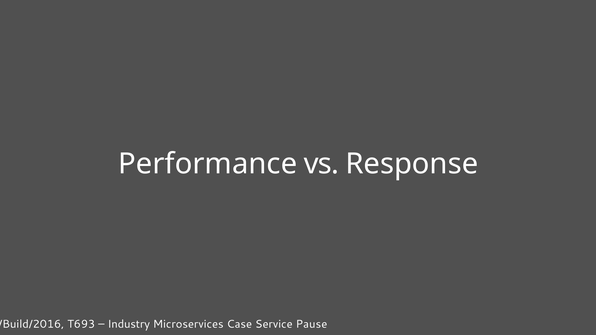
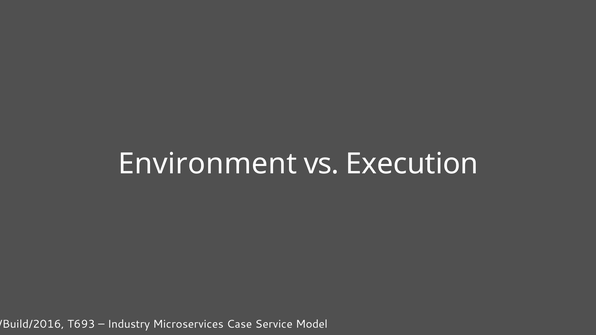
Performance: Performance -> Environment (208, 164)
Response: Response -> Execution (412, 164)
Pause: Pause -> Model (312, 324)
